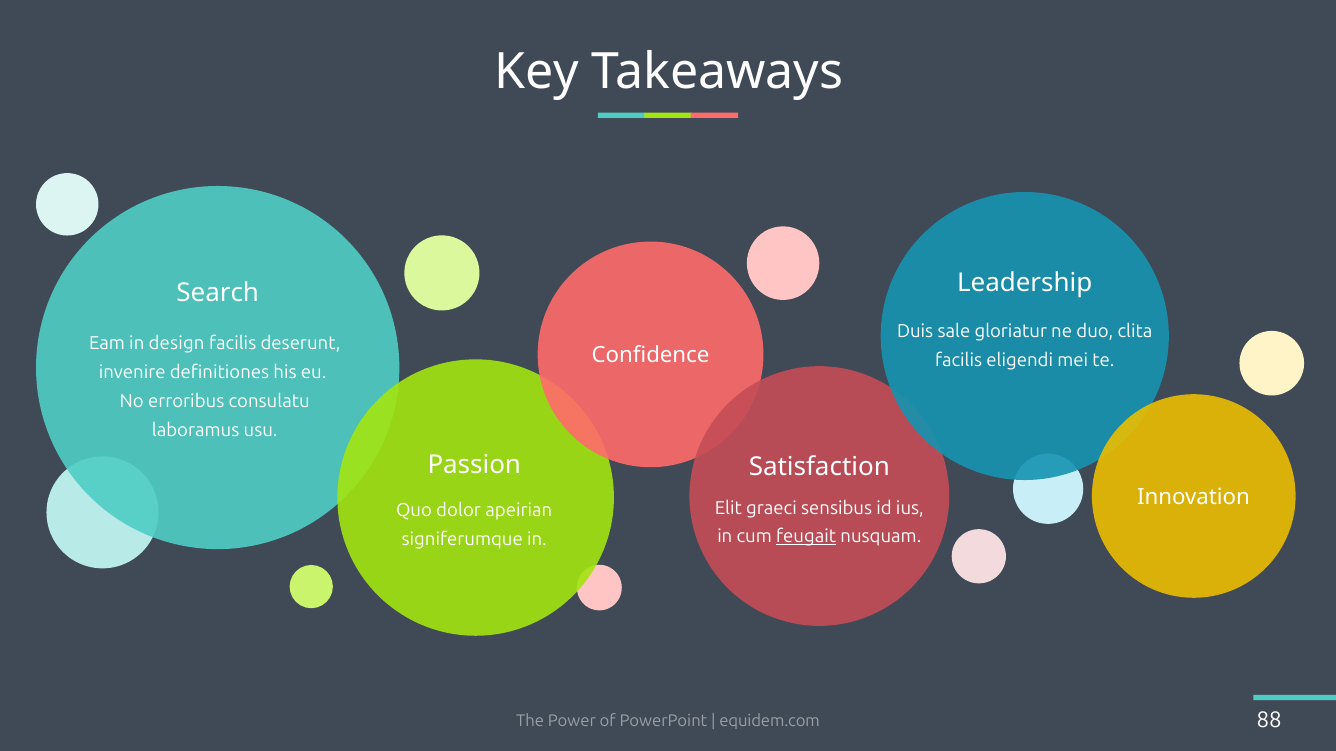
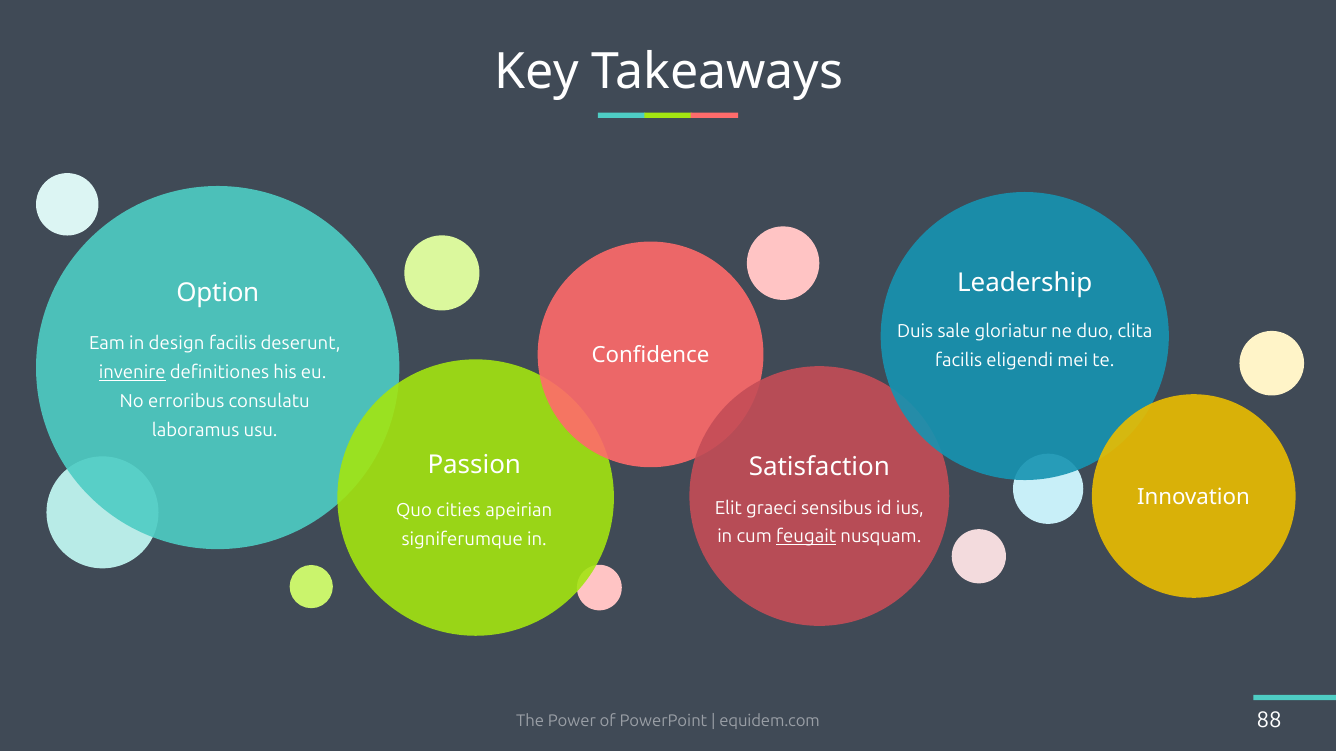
Search: Search -> Option (218, 293)
invenire underline: none -> present (132, 373)
dolor: dolor -> cities (459, 511)
